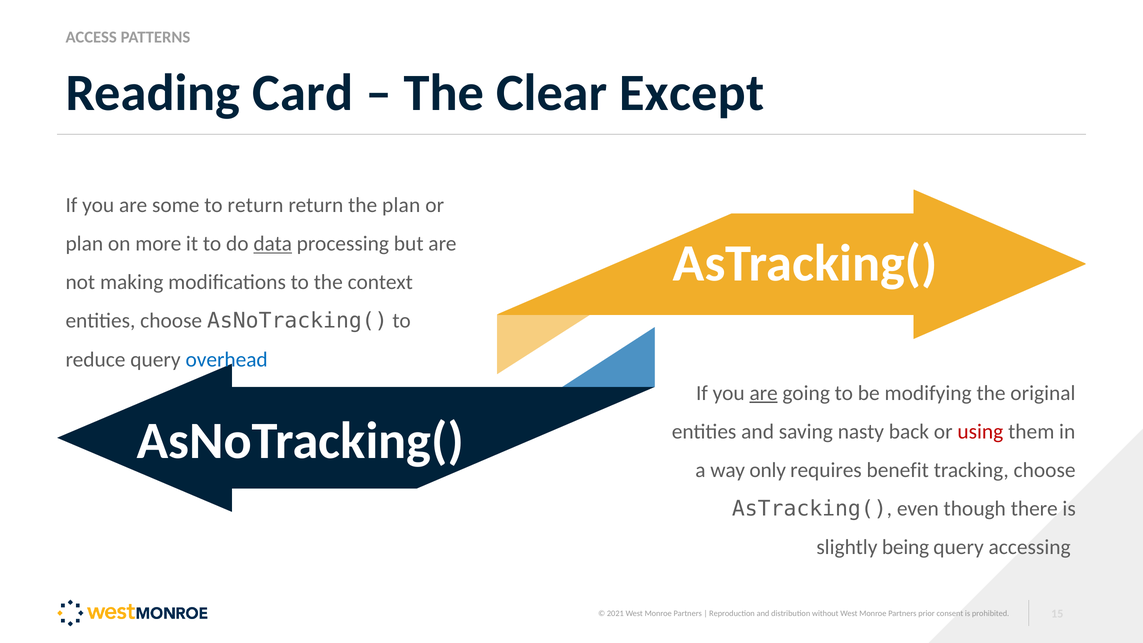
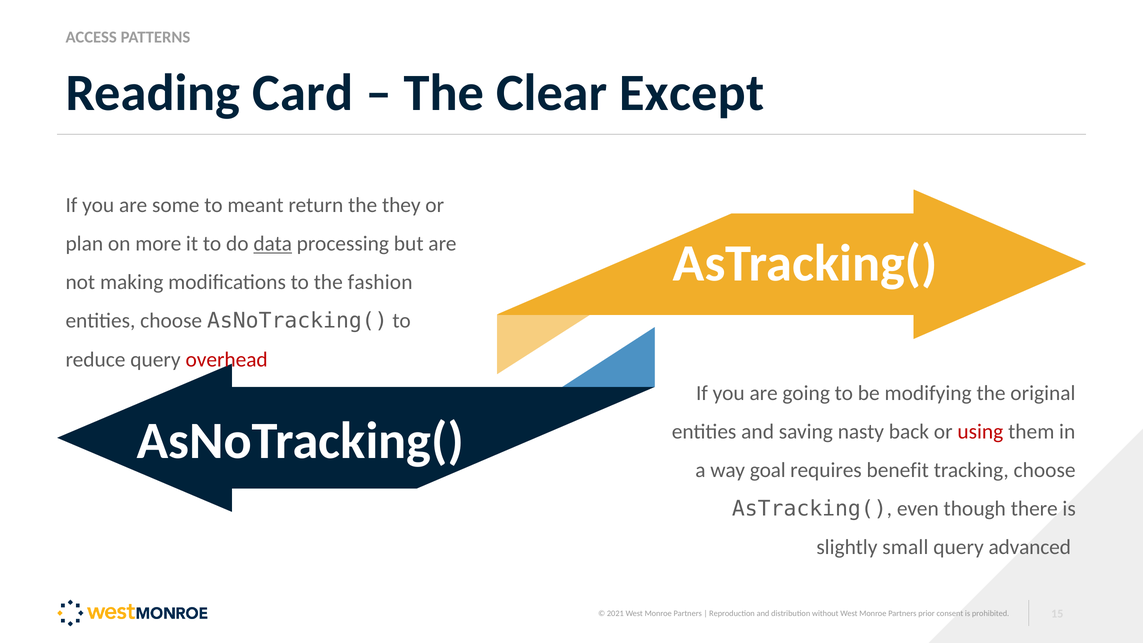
to return: return -> meant (256, 205)
the plan: plan -> they (401, 205)
context: context -> fashion (380, 282)
overhead colour: blue -> red (227, 359)
are underline: present -> none (764, 393)
only: only -> goal (768, 470)
being: being -> small (905, 547)
accessing: accessing -> advanced (1030, 547)
